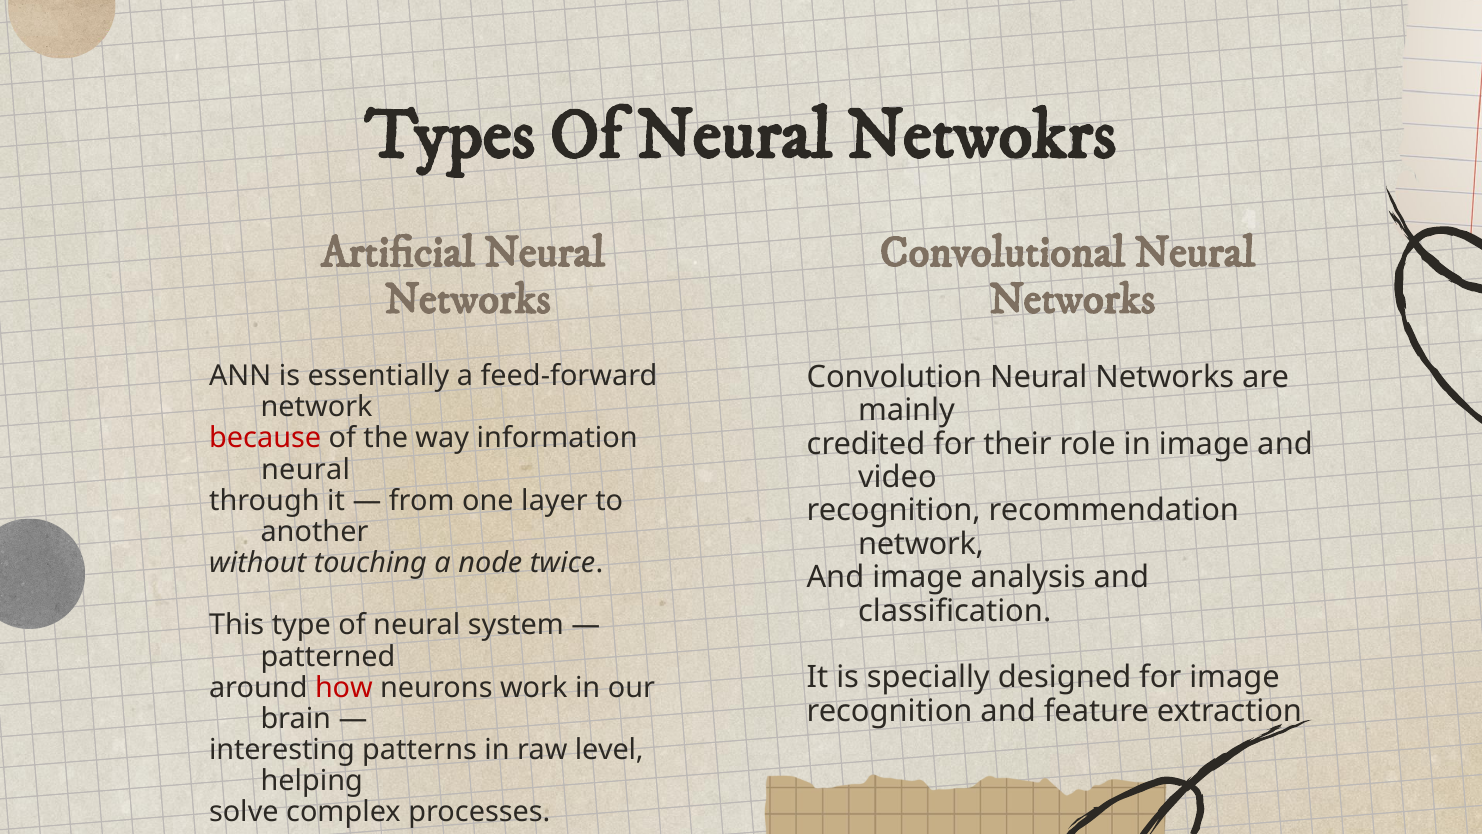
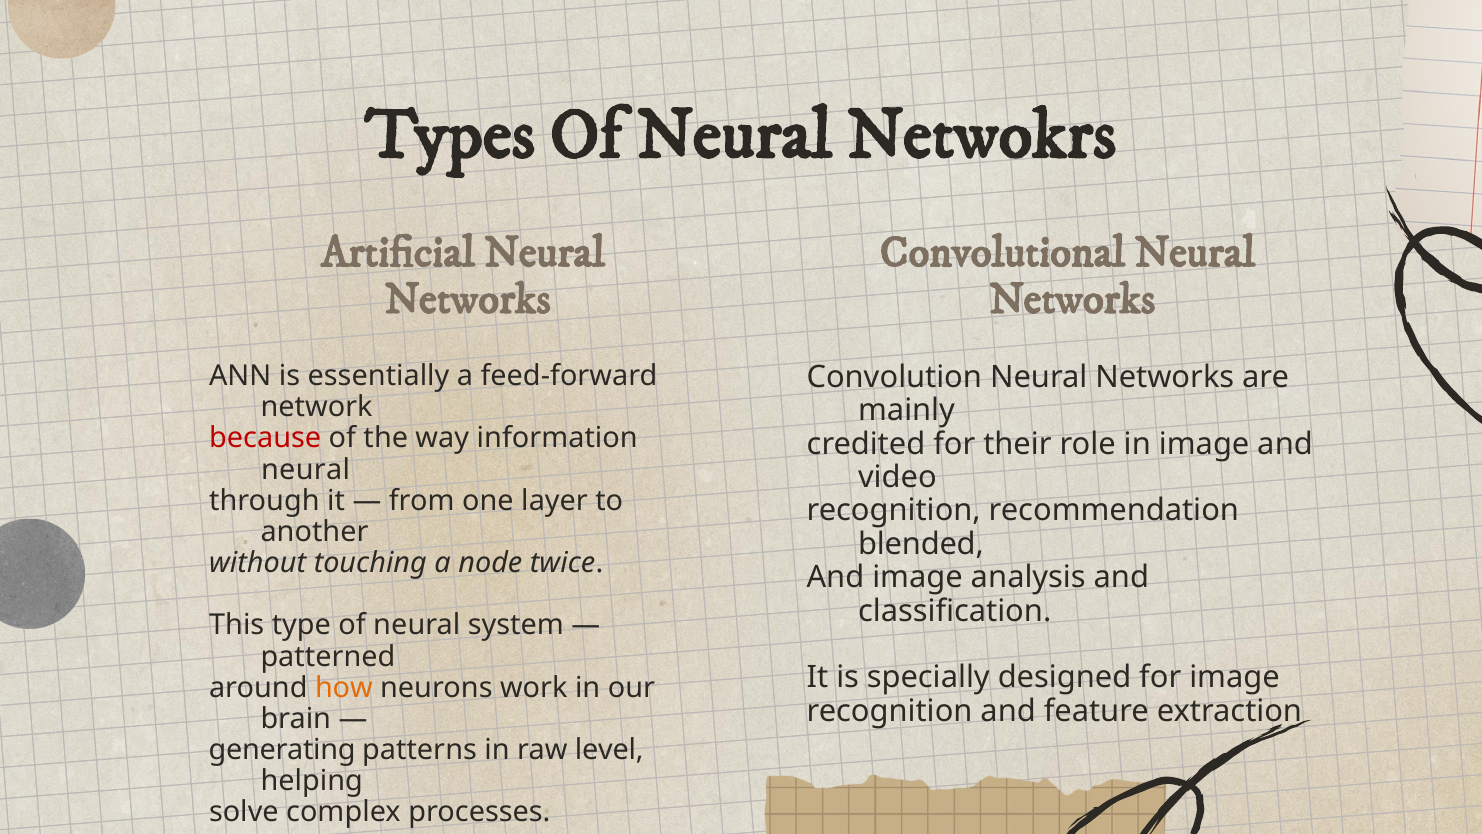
network: network -> blended (921, 544)
how colour: red -> orange (344, 687)
interesting: interesting -> generating (282, 750)
